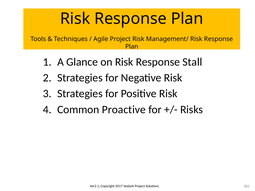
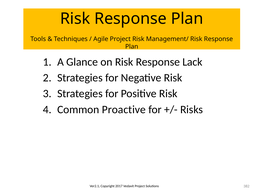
Stall: Stall -> Lack (192, 62)
